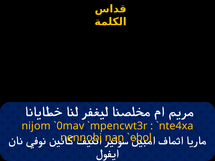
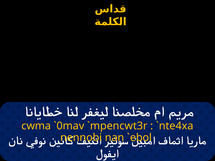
nijom: nijom -> cwma (36, 126)
